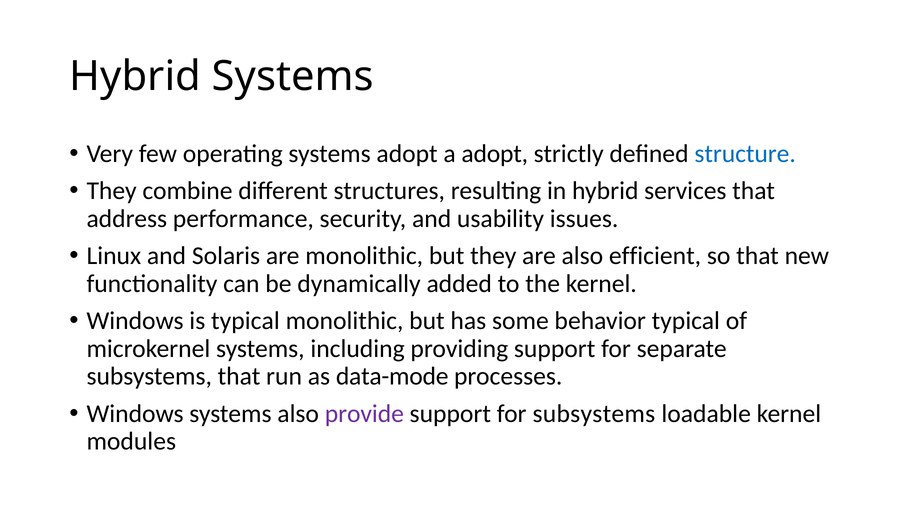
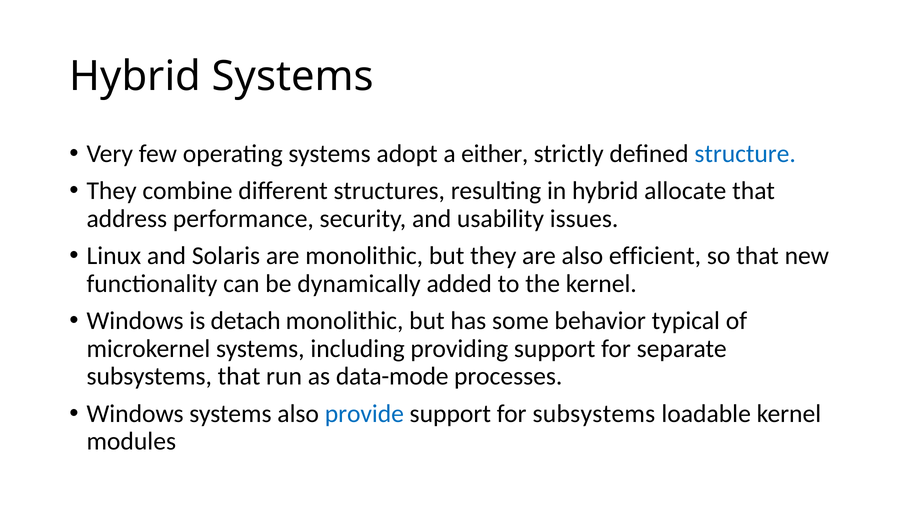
a adopt: adopt -> either (495, 154)
services: services -> allocate (685, 191)
is typical: typical -> detach (246, 321)
provide colour: purple -> blue (364, 413)
